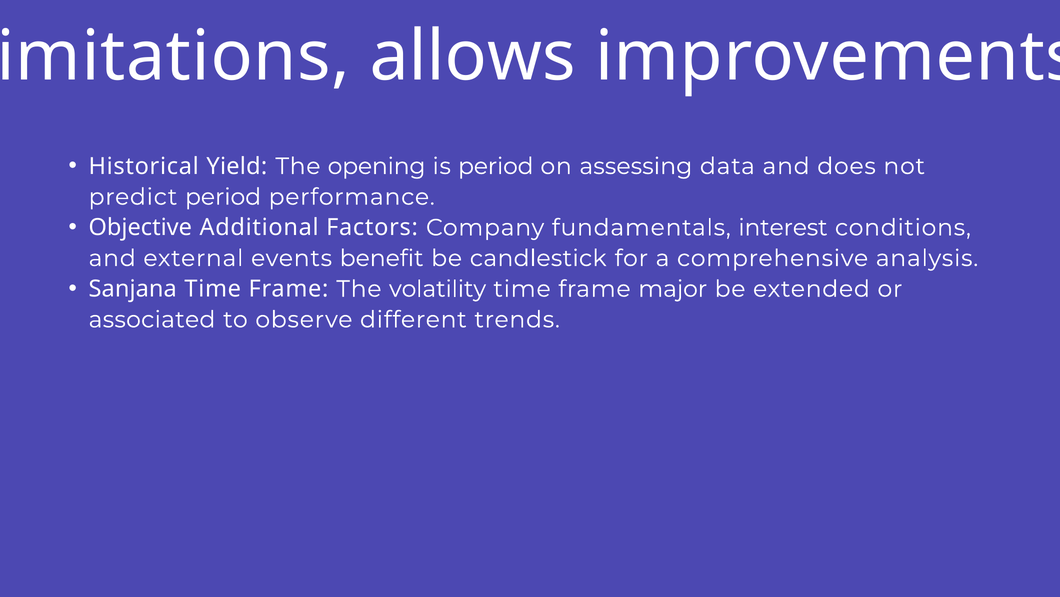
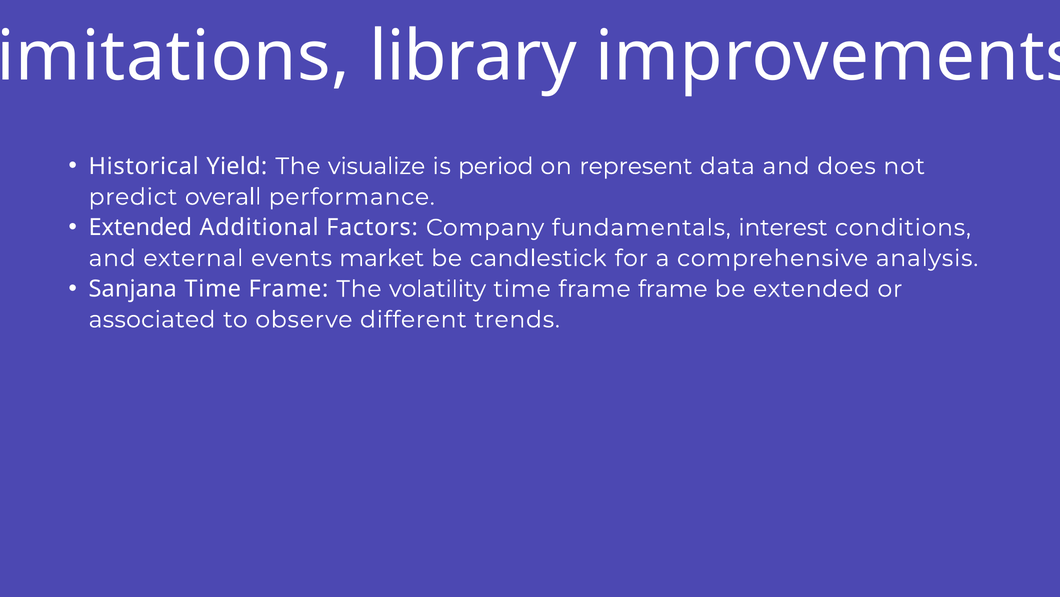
allows: allows -> library (473, 56)
opening: opening -> visualize (377, 166)
assessing: assessing -> represent (636, 166)
predict period: period -> overall (223, 197)
Objective: Objective -> Extended (140, 227)
benefit: benefit -> market (382, 258)
frame major: major -> frame (673, 289)
